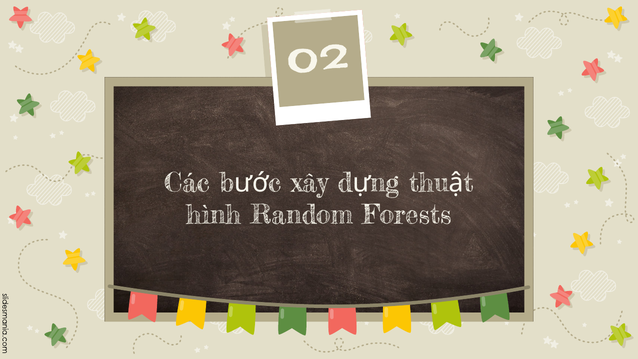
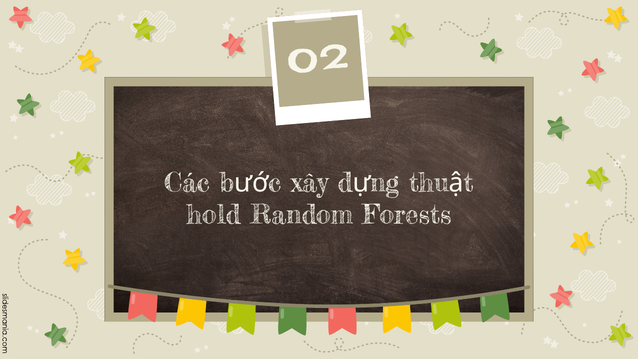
hình: hình -> hold (214, 215)
